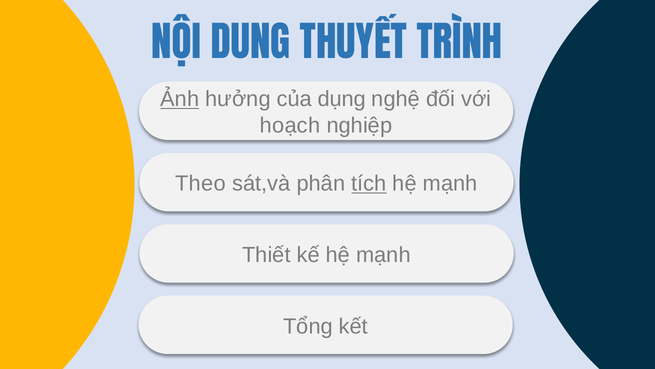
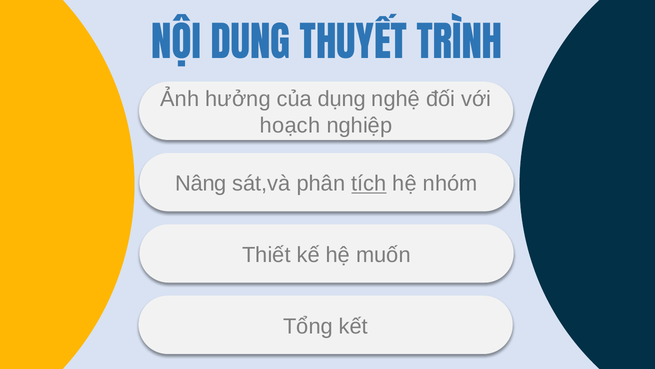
Ảnh underline: present -> none (180, 99)
Theo: Theo -> Nâng (201, 183)
mạnh: mạnh -> nhóm (450, 183)
kế hệ mạnh: mạnh -> muốn (383, 255)
